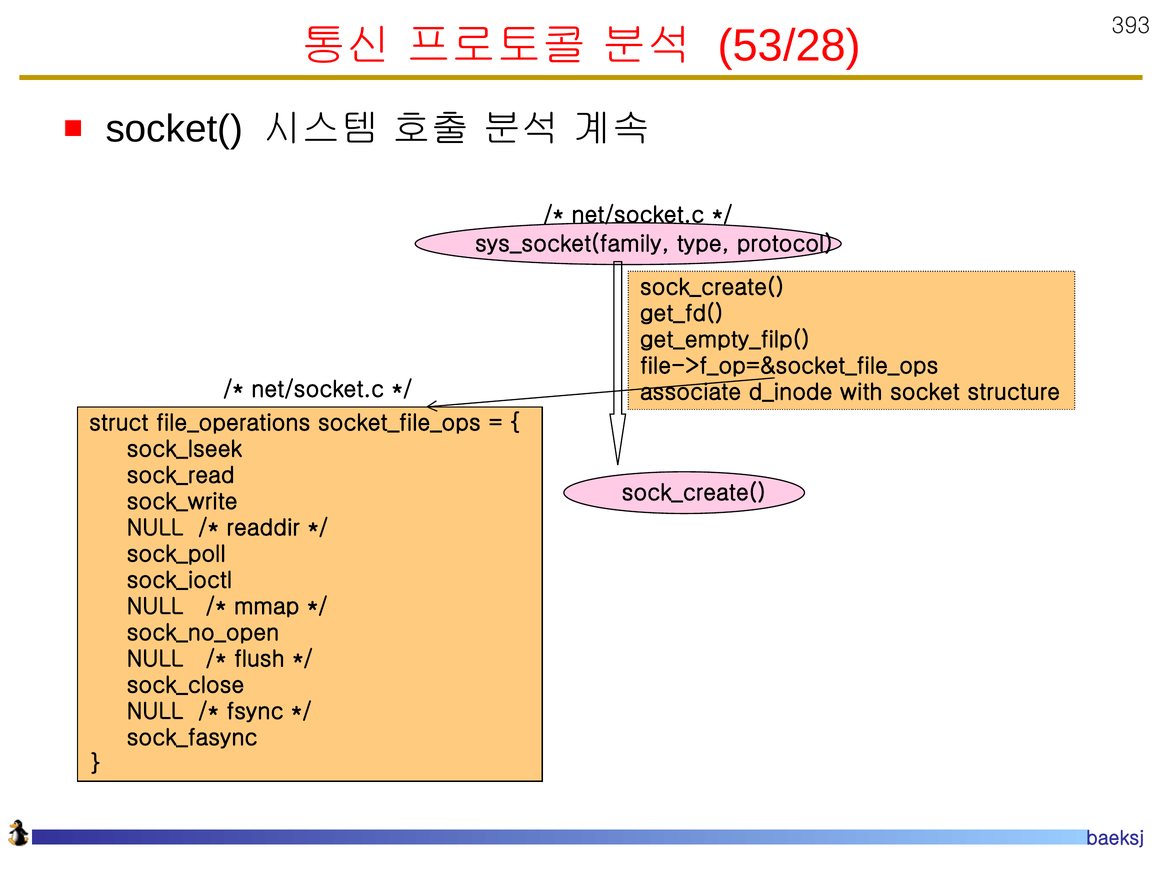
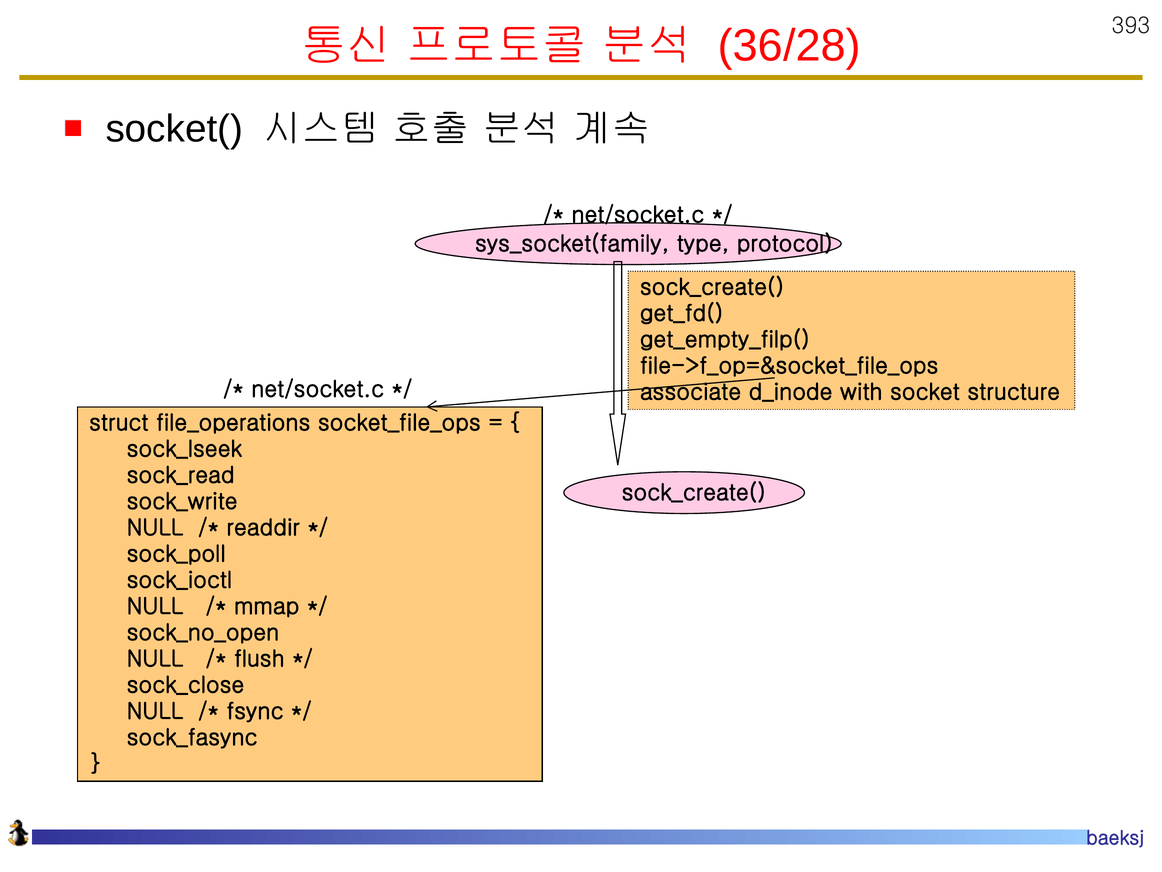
53/28: 53/28 -> 36/28 (789, 46)
